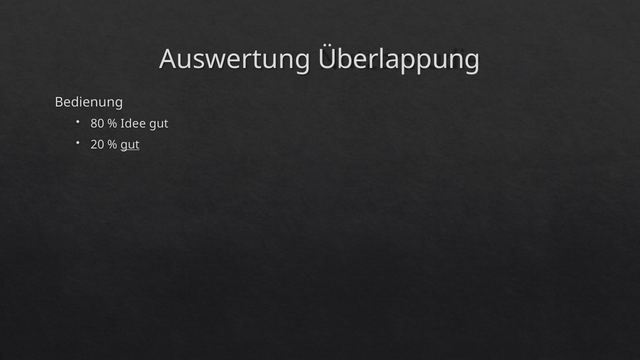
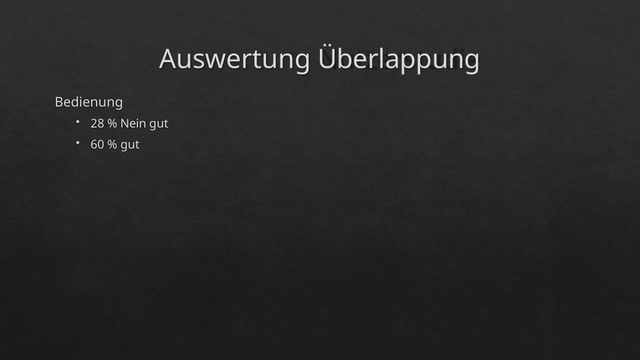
80: 80 -> 28 (97, 124)
Idee: Idee -> Nein (133, 124)
20: 20 -> 60 (97, 145)
gut underline: present -> none (130, 145)
